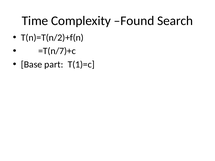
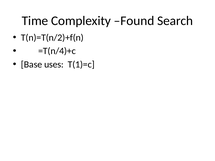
=T(n/7)+c: =T(n/7)+c -> =T(n/4)+c (57, 51)
part: part -> uses (54, 64)
